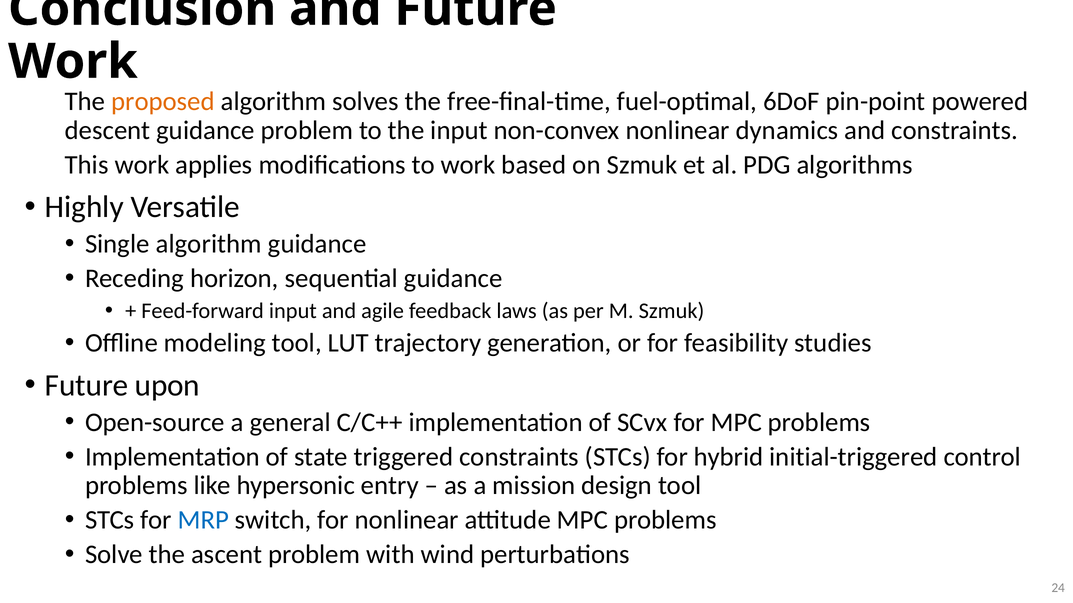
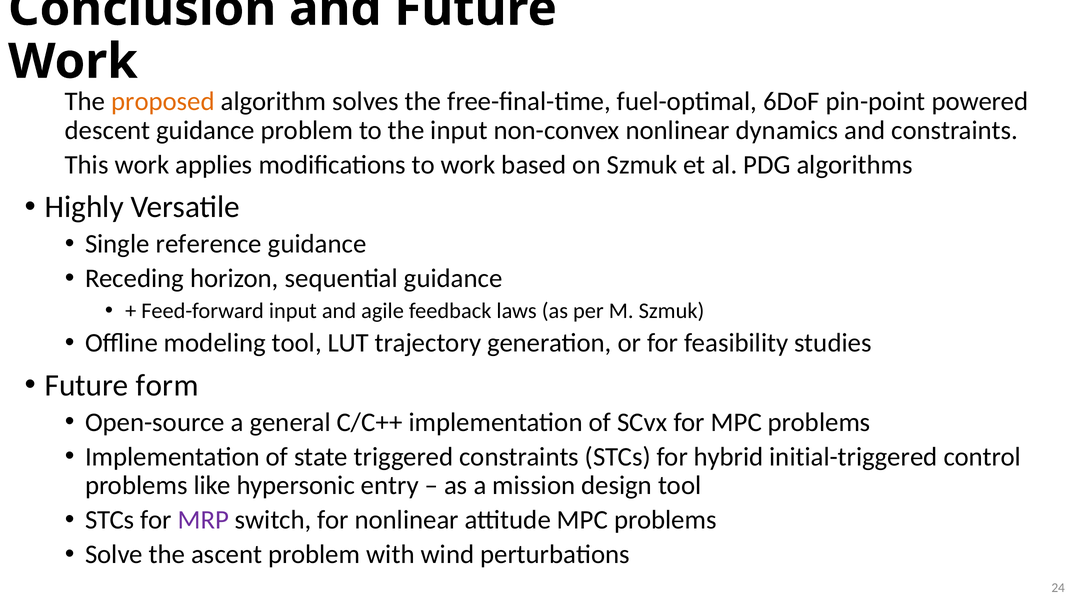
Single algorithm: algorithm -> reference (209, 244)
upon: upon -> form (167, 386)
MRP colour: blue -> purple (203, 521)
